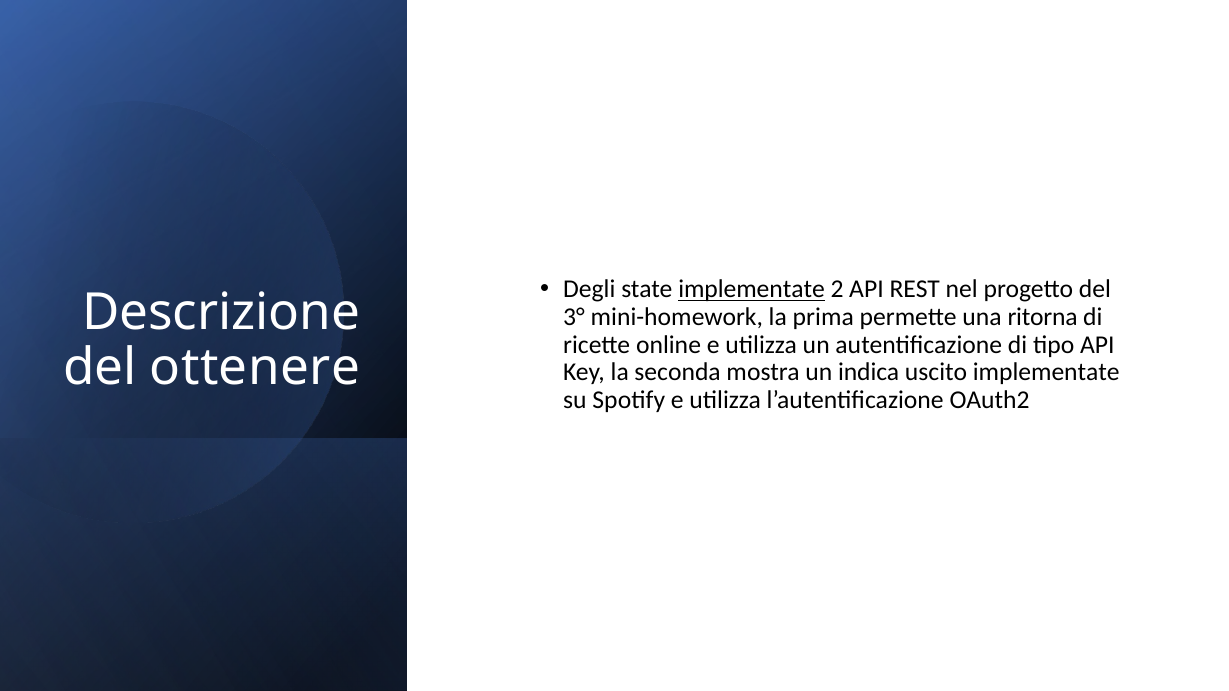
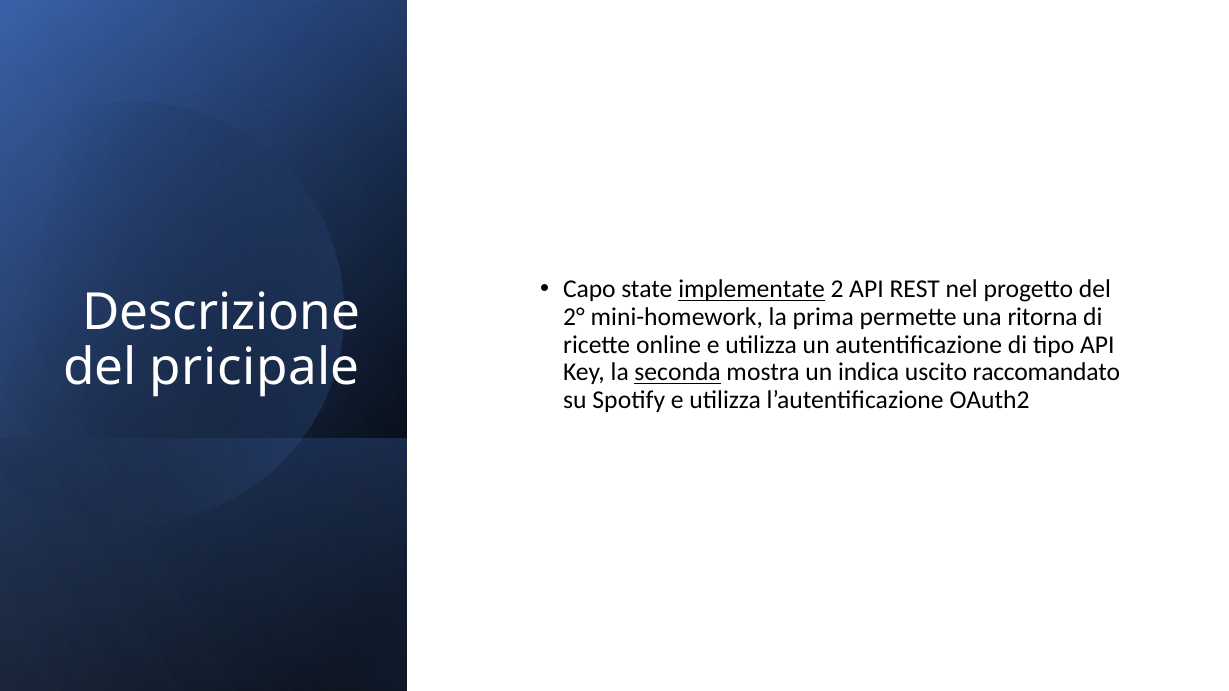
Degli: Degli -> Capo (589, 289)
3°: 3° -> 2° (574, 317)
ottenere: ottenere -> pricipale (255, 368)
seconda underline: none -> present (678, 373)
uscito implementate: implementate -> raccomandato (1046, 373)
